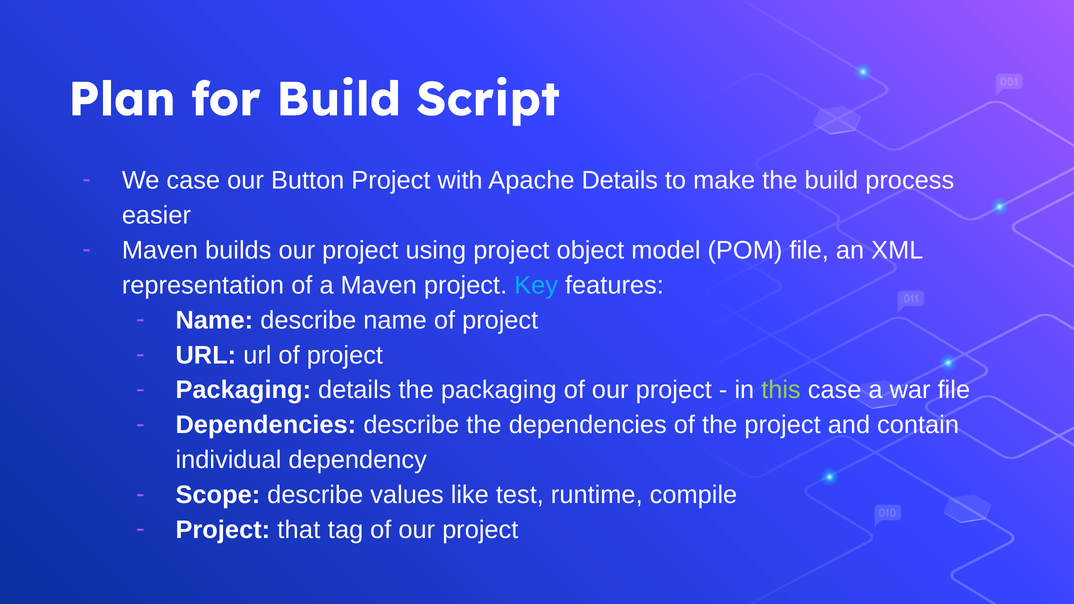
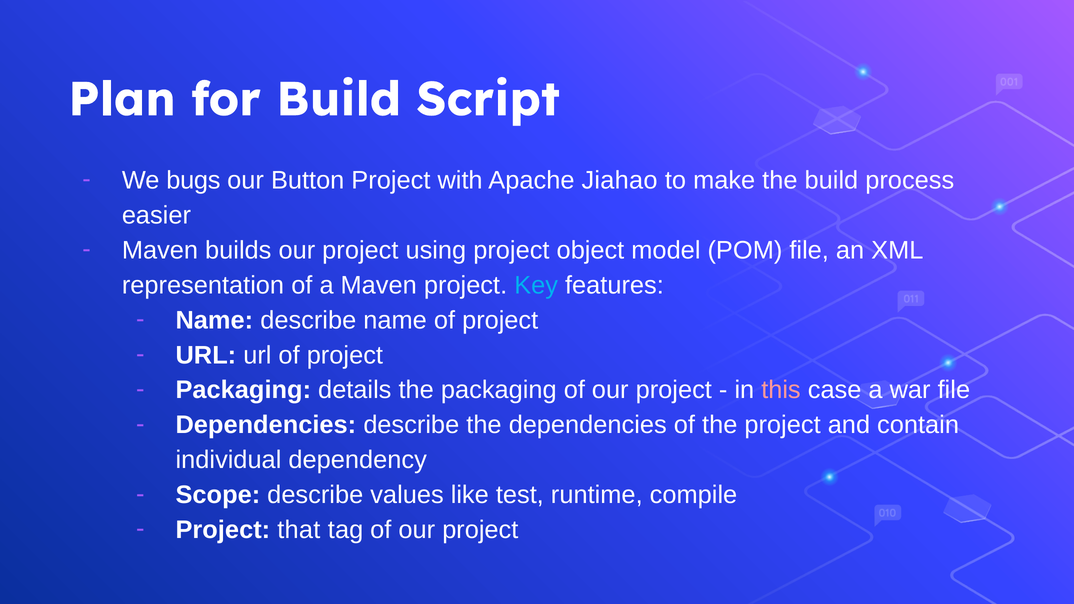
We case: case -> bugs (193, 180)
Apache Details: Details -> Jiahao (620, 180)
this colour: light green -> pink (781, 390)
